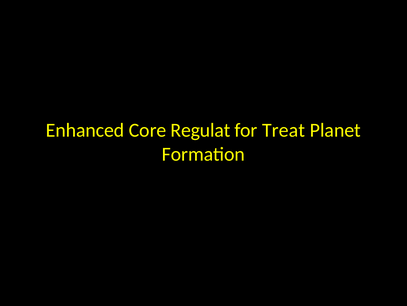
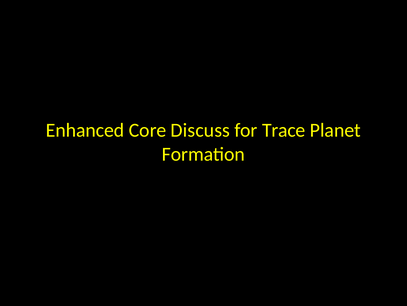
Regulat: Regulat -> Discuss (200, 130)
Treat: Treat -> Trace (284, 130)
